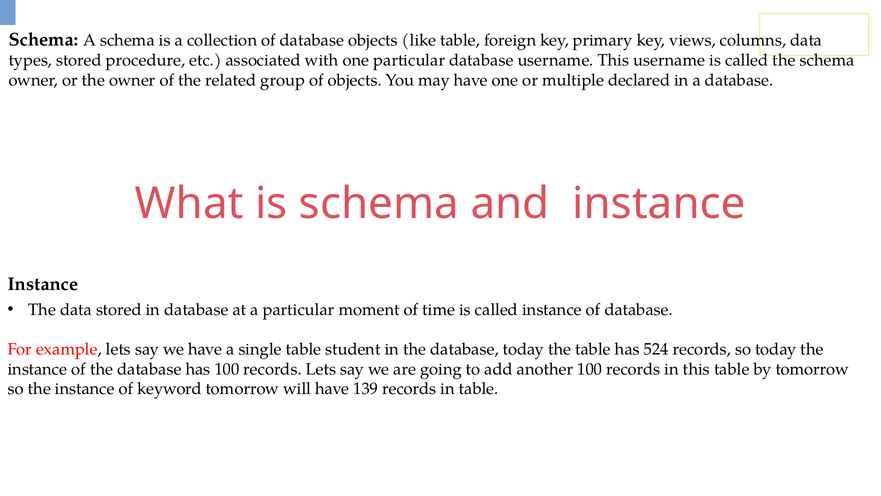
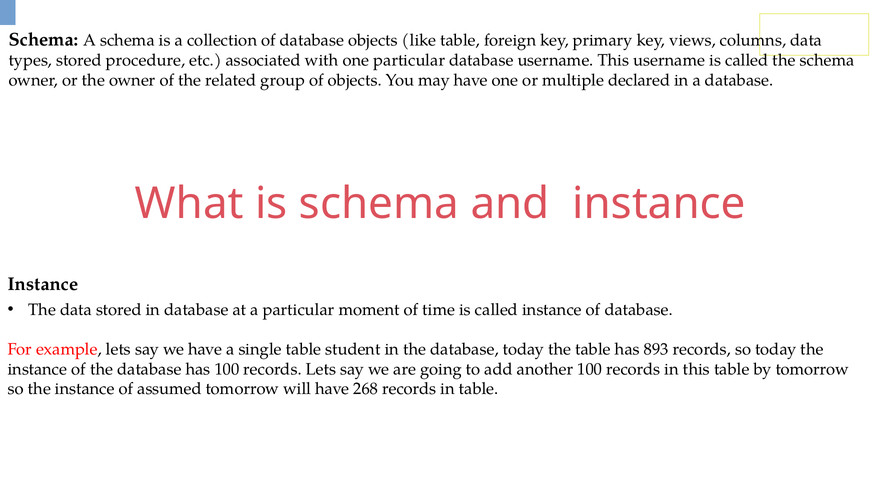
524: 524 -> 893 (656, 349)
keyword: keyword -> assumed (170, 389)
139: 139 -> 268 (366, 389)
